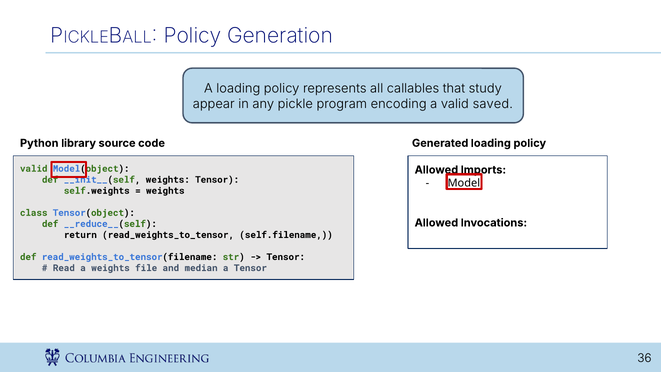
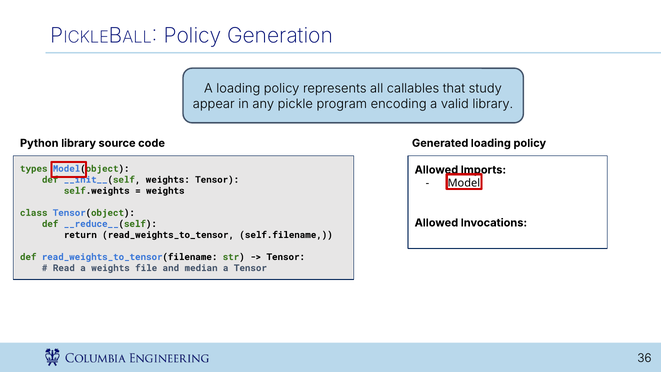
valid saved: saved -> library (493, 104)
valid: valid -> types (34, 169)
